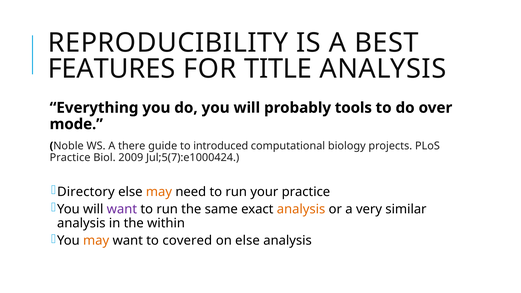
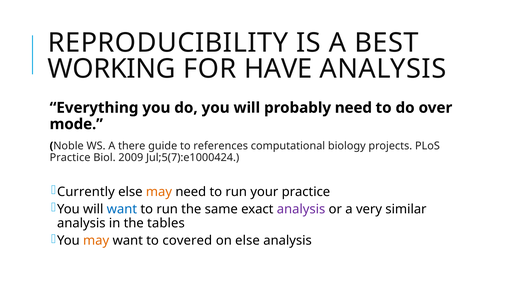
FEATURES: FEATURES -> WORKING (112, 69)
TITLE: TITLE -> HAVE (278, 69)
probably tools: tools -> need (353, 108)
introduced: introduced -> references (221, 146)
Directory: Directory -> Currently (86, 192)
want colour: purple -> blue (122, 209)
analysis colour: orange -> purple (301, 209)
within: within -> tables (166, 223)
